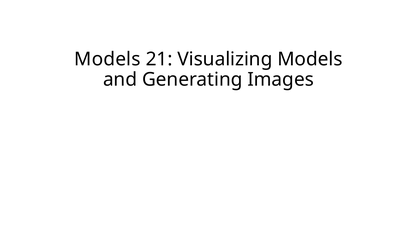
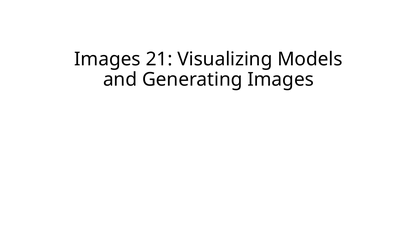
Models: Models -> Images (107, 59)
